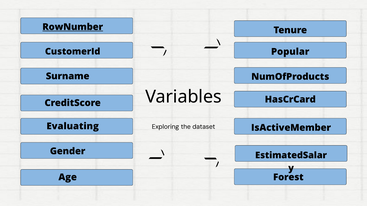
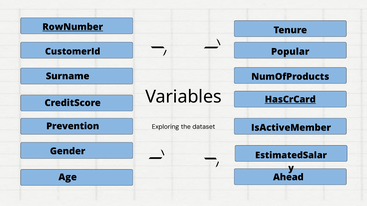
HasCrCard underline: none -> present (290, 100)
Evaluating: Evaluating -> Prevention (73, 127)
Forest: Forest -> Ahead (288, 178)
